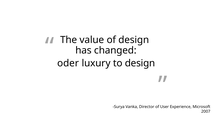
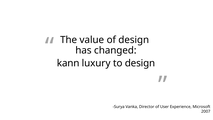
oder: oder -> kann (68, 63)
